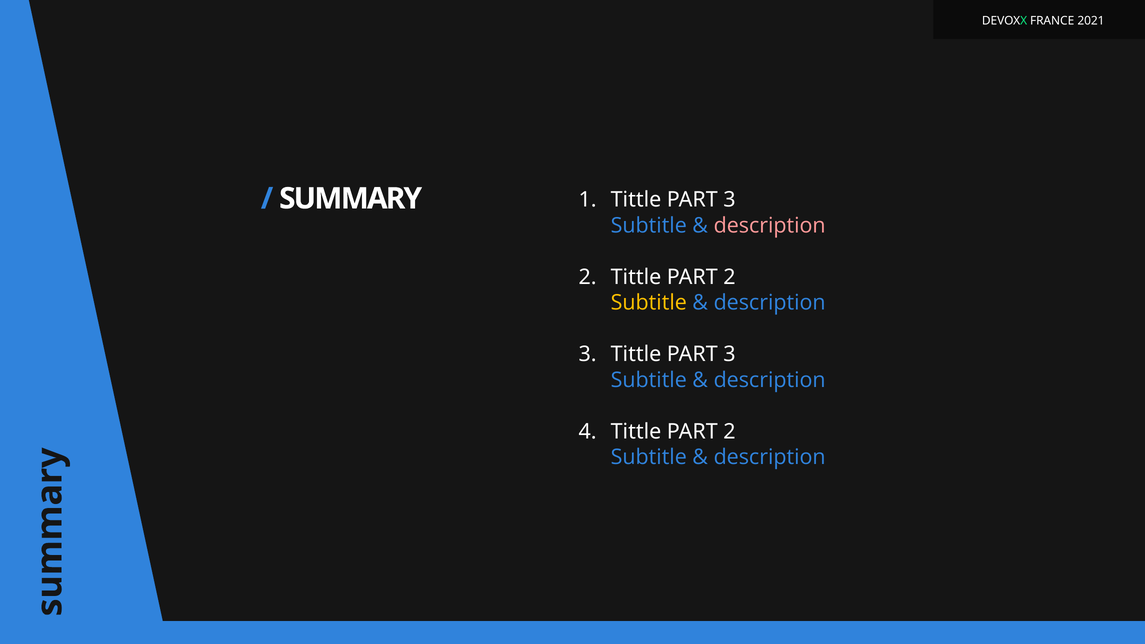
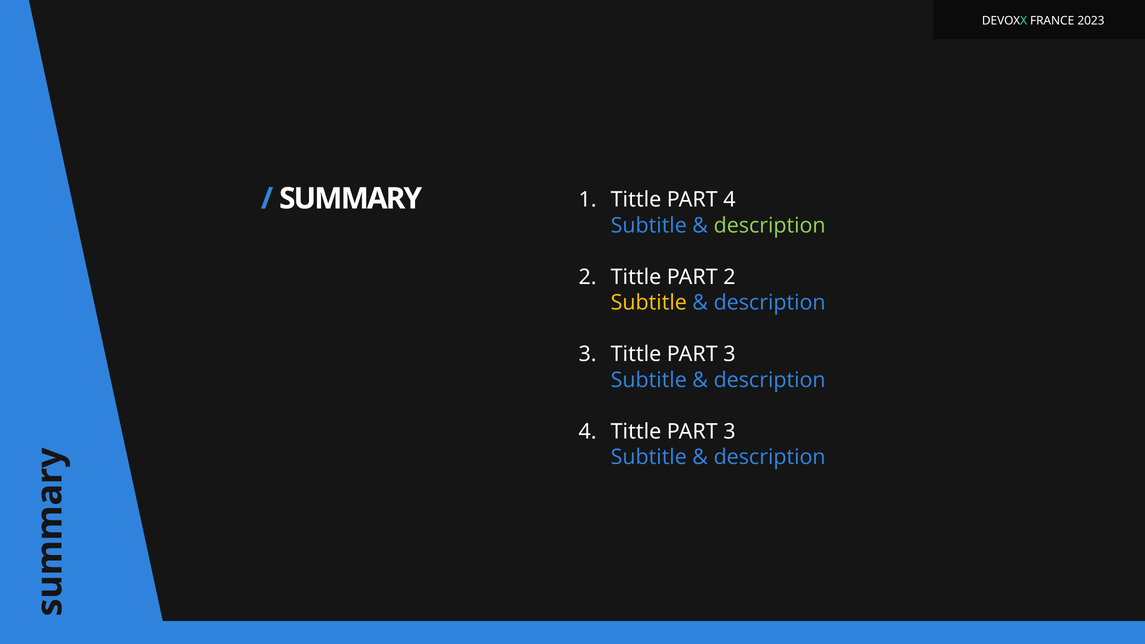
2021: 2021 -> 2023 (1091, 21)
1 Tittle PART 3: 3 -> 4 (729, 200)
description colour: pink -> light green (770, 225)
4 Tittle PART 2: 2 -> 3 (729, 432)
